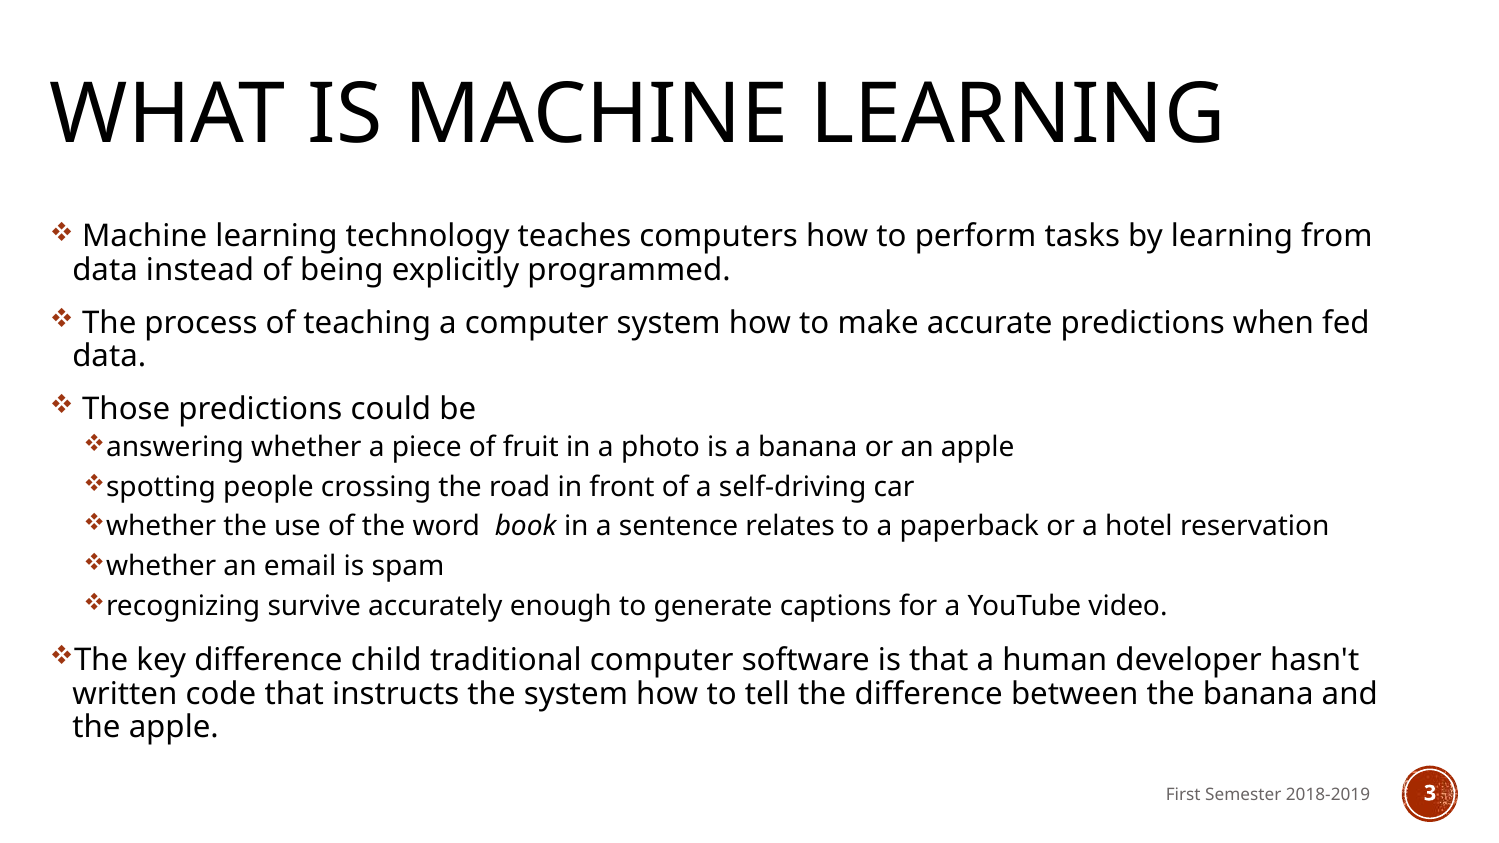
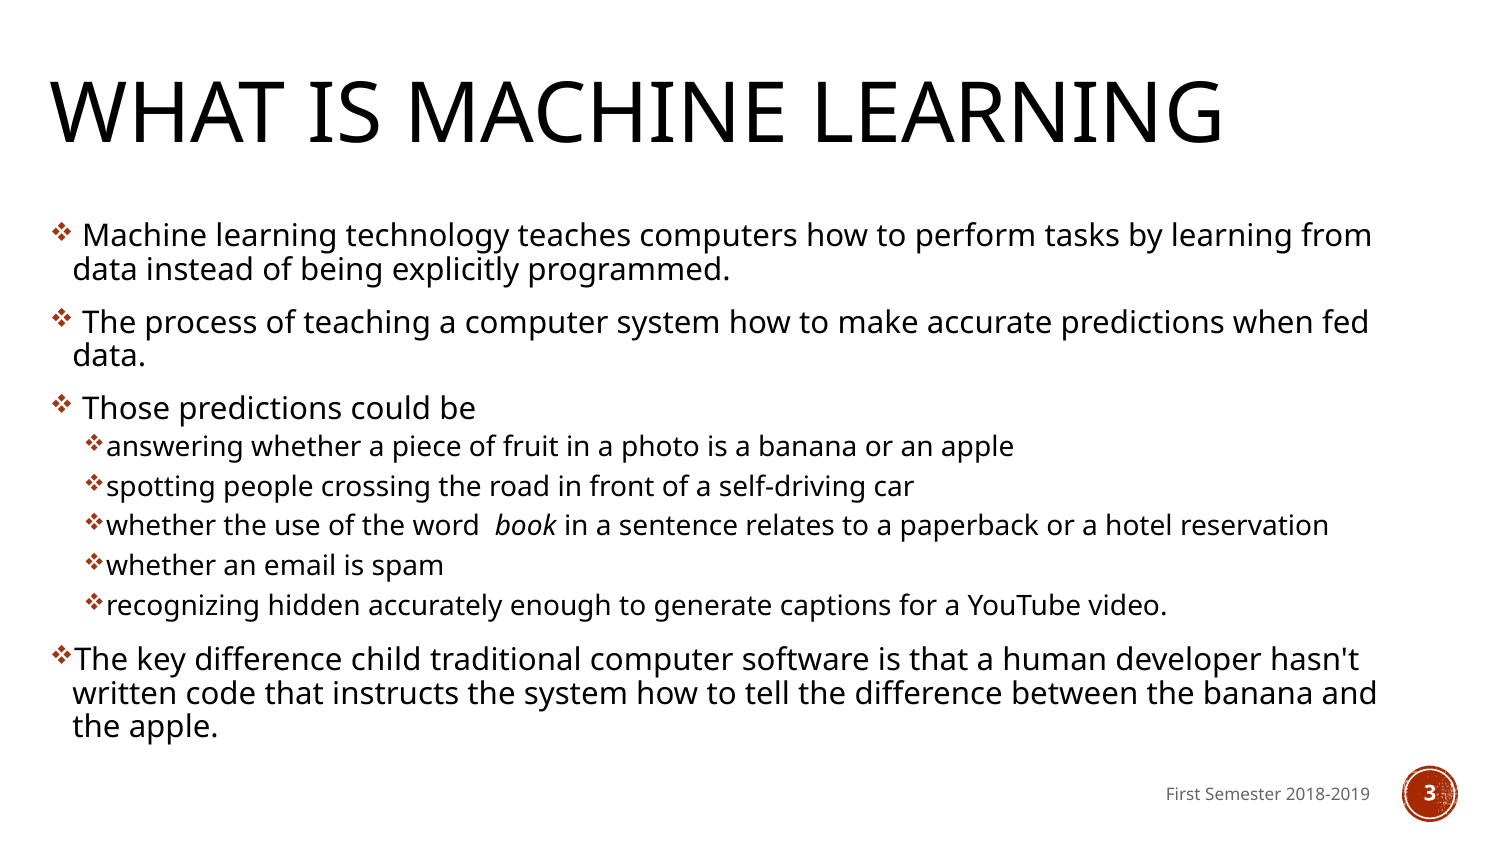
survive: survive -> hidden (314, 606)
